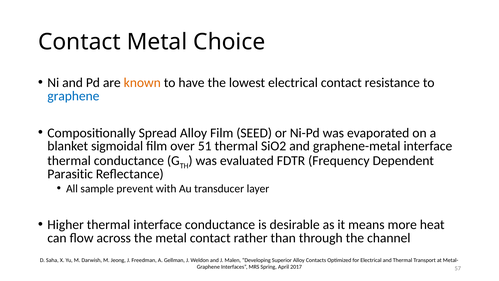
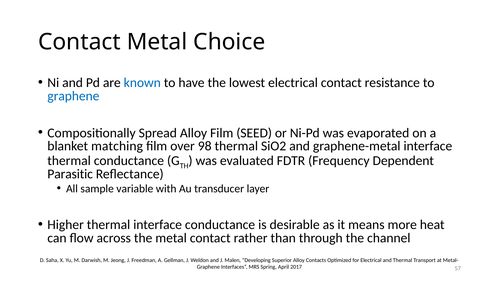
known colour: orange -> blue (142, 83)
sigmoidal: sigmoidal -> matching (117, 146)
51: 51 -> 98 (205, 146)
prevent: prevent -> variable (135, 189)
